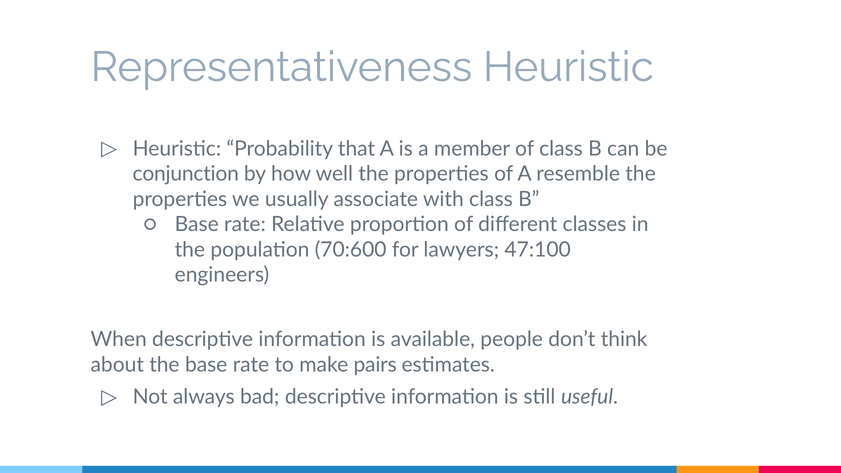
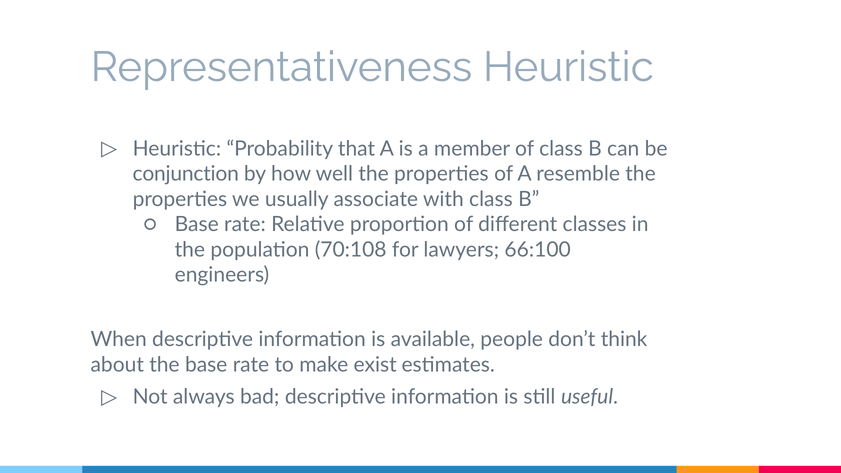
70:600: 70:600 -> 70:108 (351, 250)
47:100: 47:100 -> 66:100 (538, 250)
pairs: pairs -> exist (375, 365)
